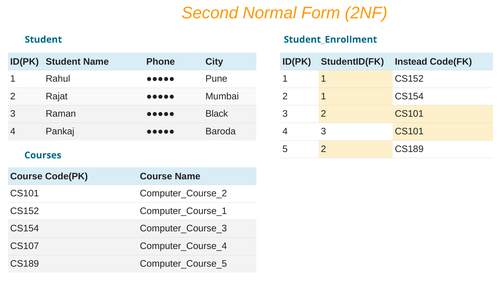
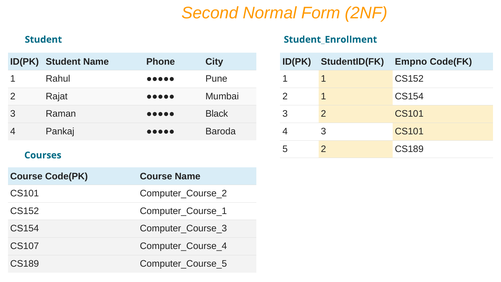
Instead: Instead -> Empno (411, 62)
